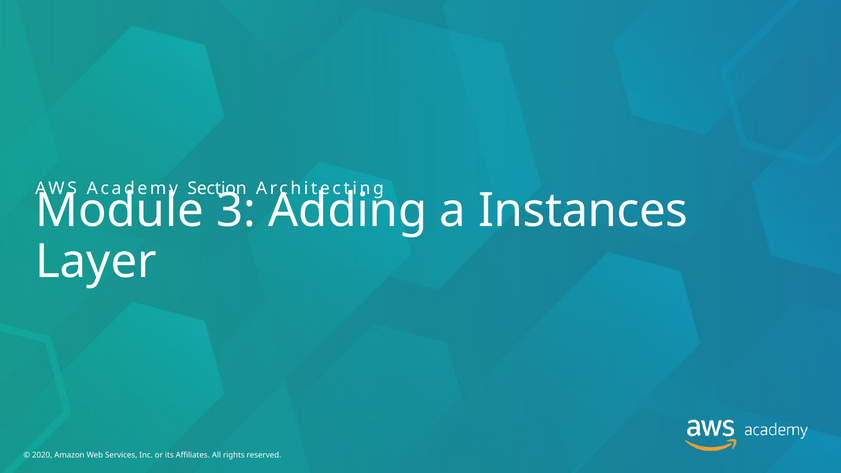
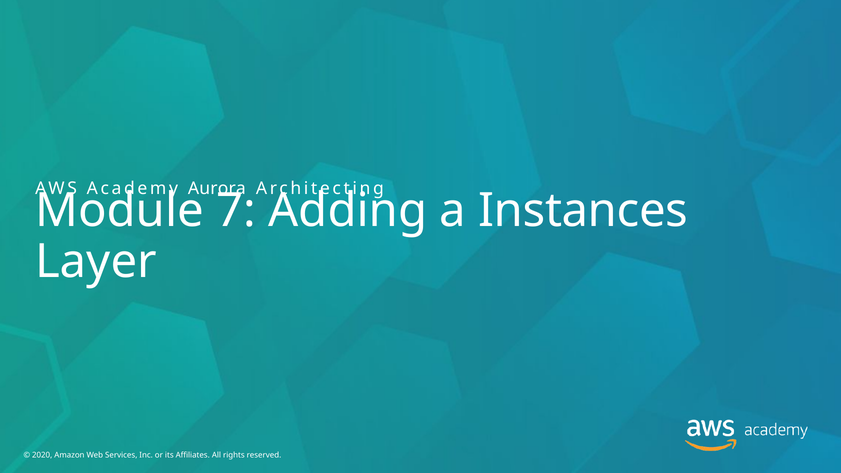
Section: Section -> Aurora (217, 189)
3: 3 -> 7 (236, 211)
